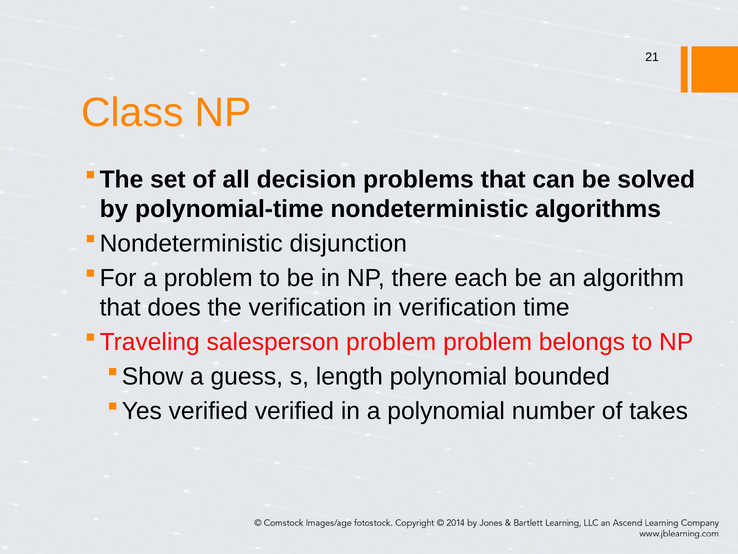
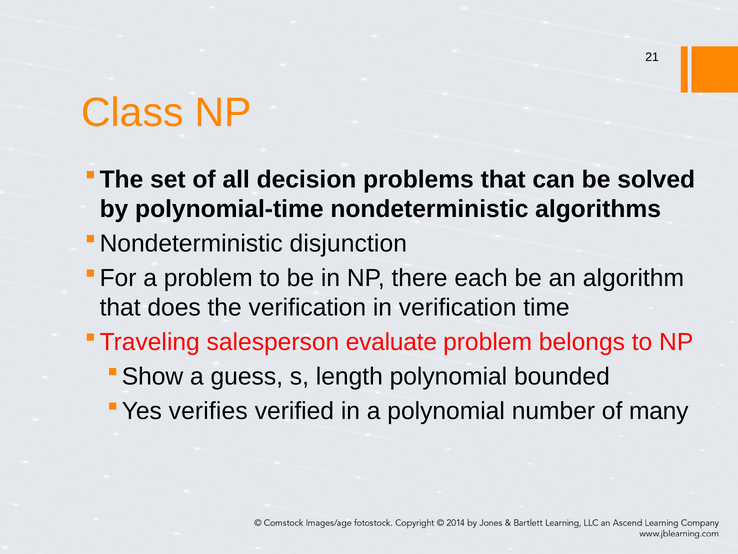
salesperson problem: problem -> evaluate (391, 342)
verified: verified -> verifies (208, 411)
takes: takes -> many (659, 411)
